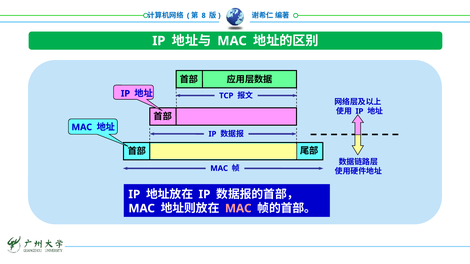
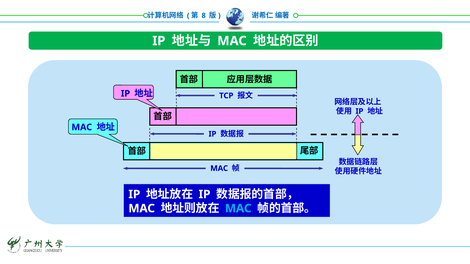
MAC colour: pink -> light blue (238, 209)
